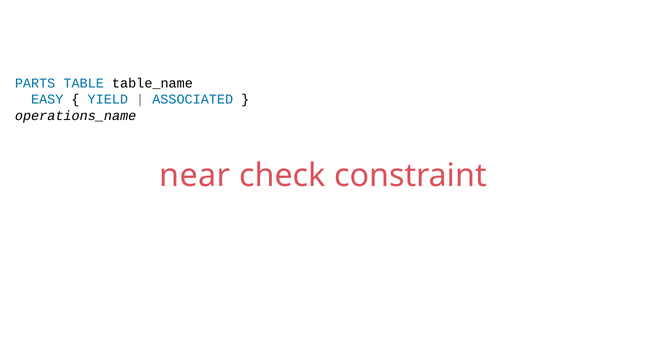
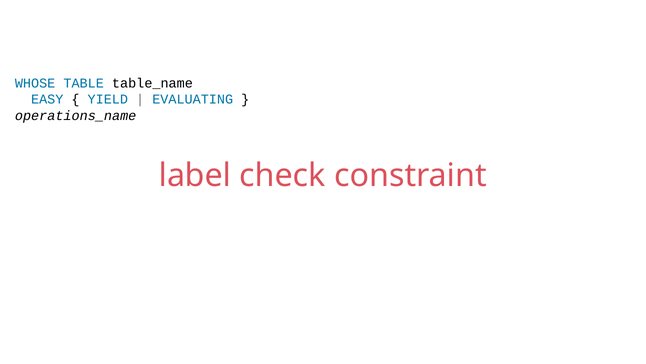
PARTS: PARTS -> WHOSE (35, 83)
ASSOCIATED: ASSOCIATED -> EVALUATING (193, 99)
near: near -> label (195, 175)
